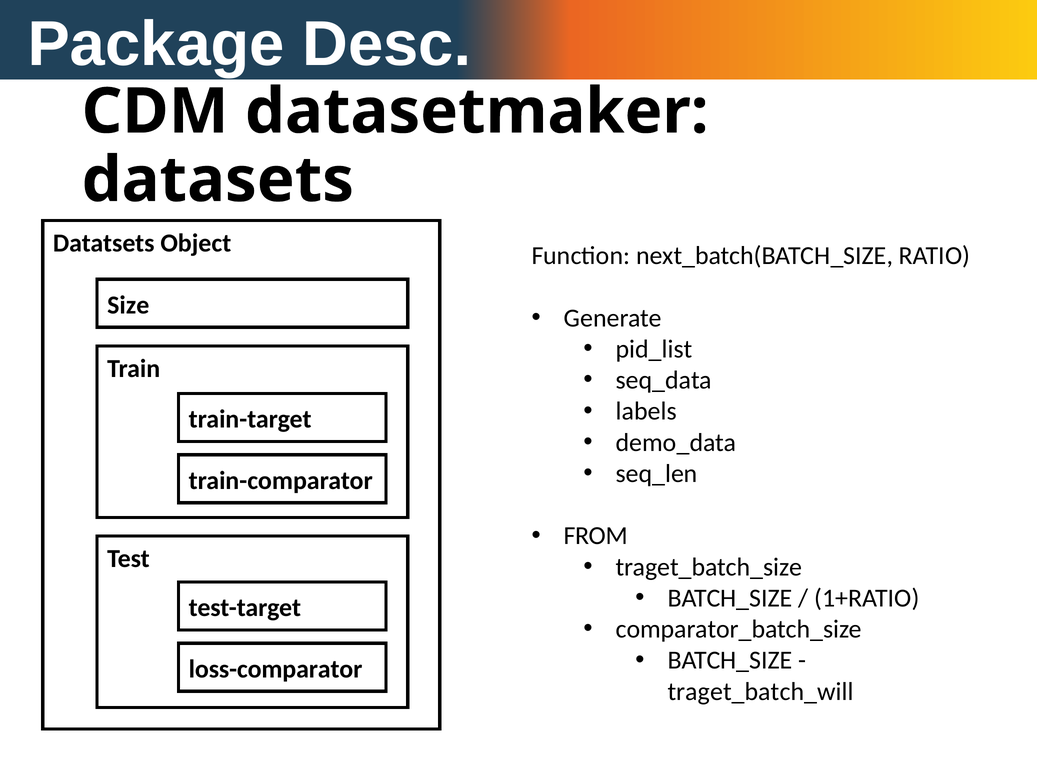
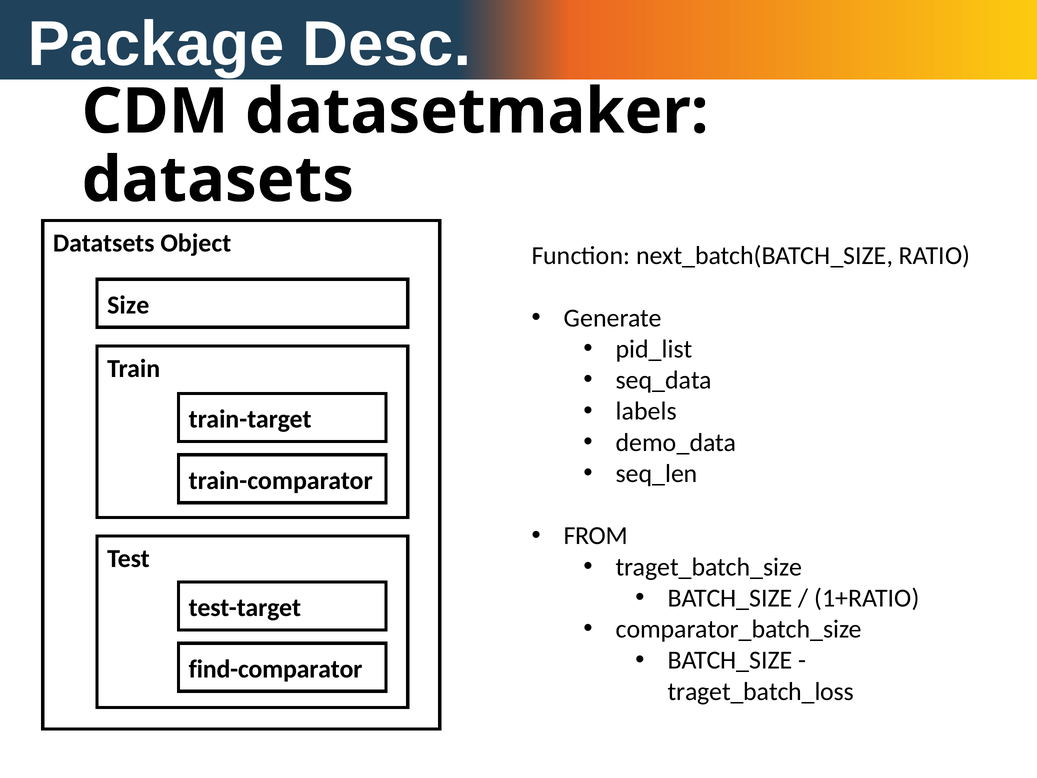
loss-comparator: loss-comparator -> find-comparator (276, 669)
traget_batch_will: traget_batch_will -> traget_batch_loss (761, 691)
